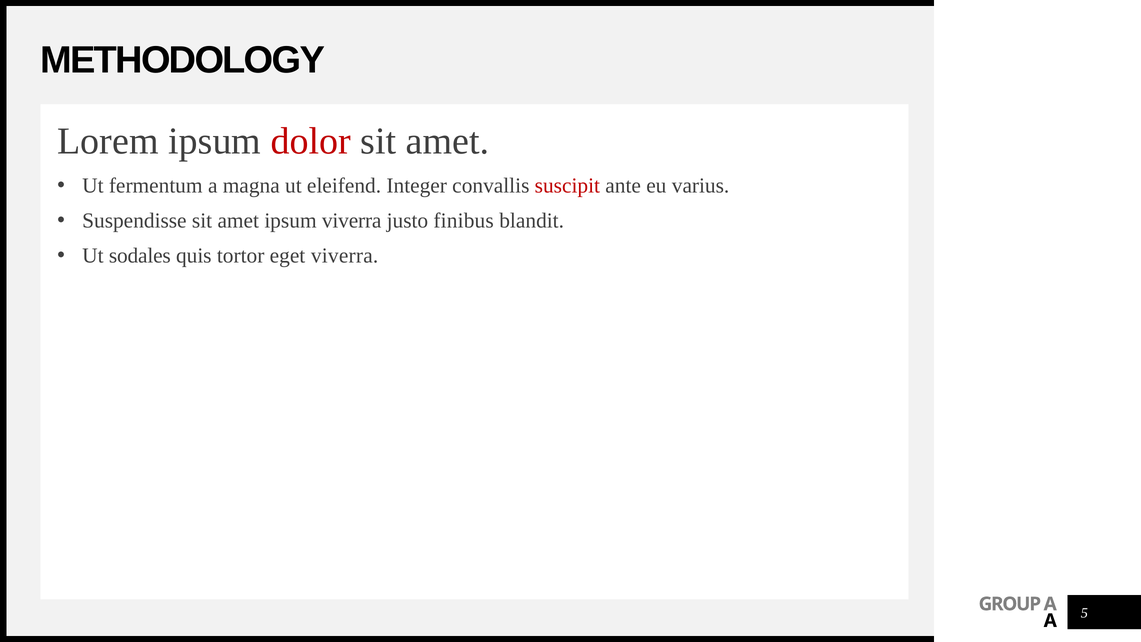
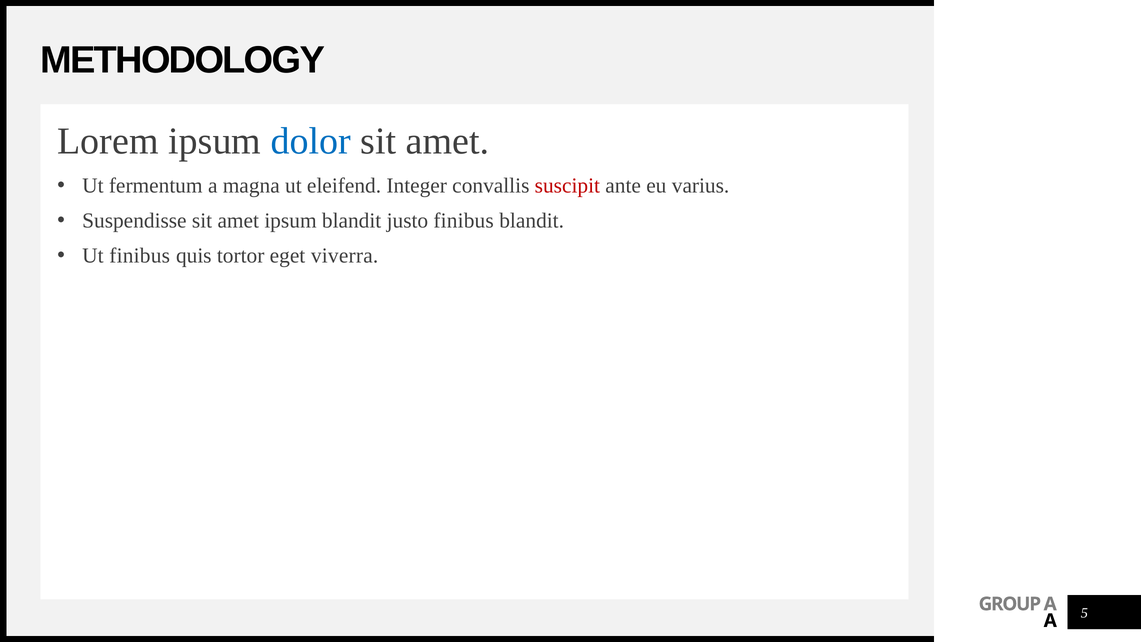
dolor colour: red -> blue (311, 141)
ipsum viverra: viverra -> blandit (352, 220)
Ut sodales: sodales -> finibus (140, 255)
